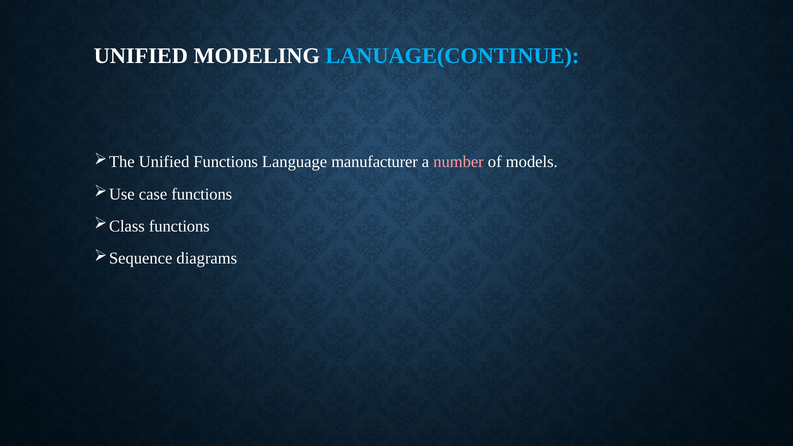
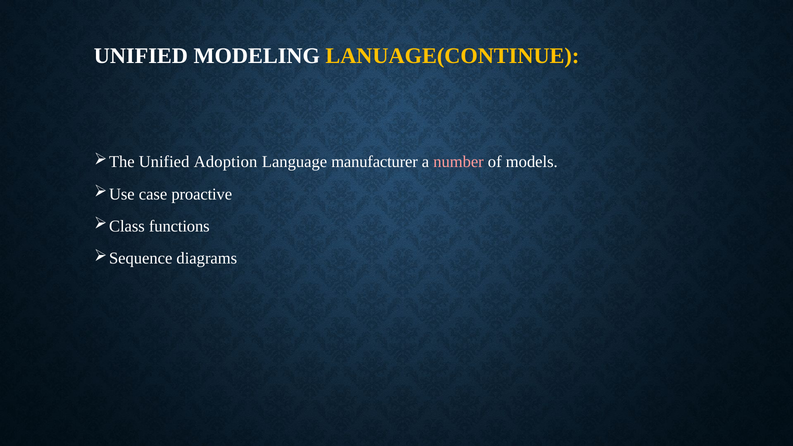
LANUAGE(CONTINUE colour: light blue -> yellow (452, 56)
Unified Functions: Functions -> Adoption (226, 162)
case functions: functions -> proactive (202, 194)
